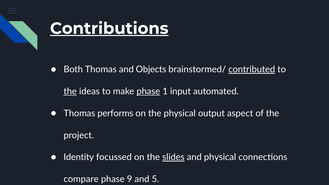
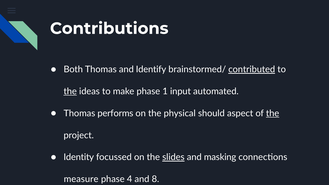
Contributions underline: present -> none (109, 28)
Objects: Objects -> Identify (151, 69)
phase underline: present -> none (148, 91)
output: output -> should (211, 113)
the underline: none -> present (273, 113)
and physical: physical -> masking (220, 157)
compare: compare -> measure (81, 179)
9: 9 -> 4 (130, 179)
5: 5 -> 8 (155, 179)
